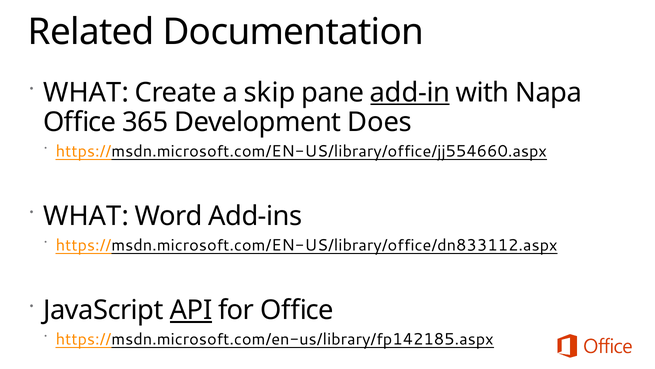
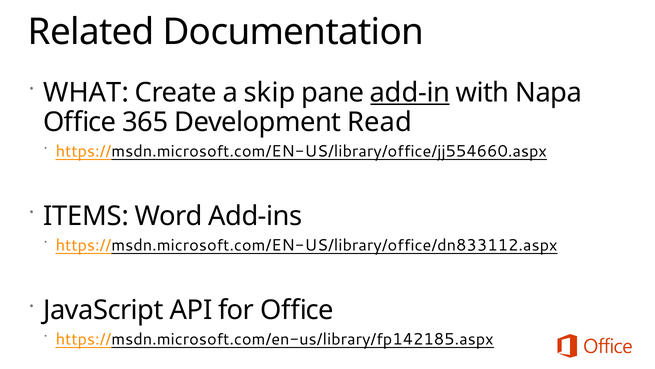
Does: Does -> Read (380, 122)
WHAT: WHAT -> ITEMS (86, 216)
API underline: present -> none (191, 310)
